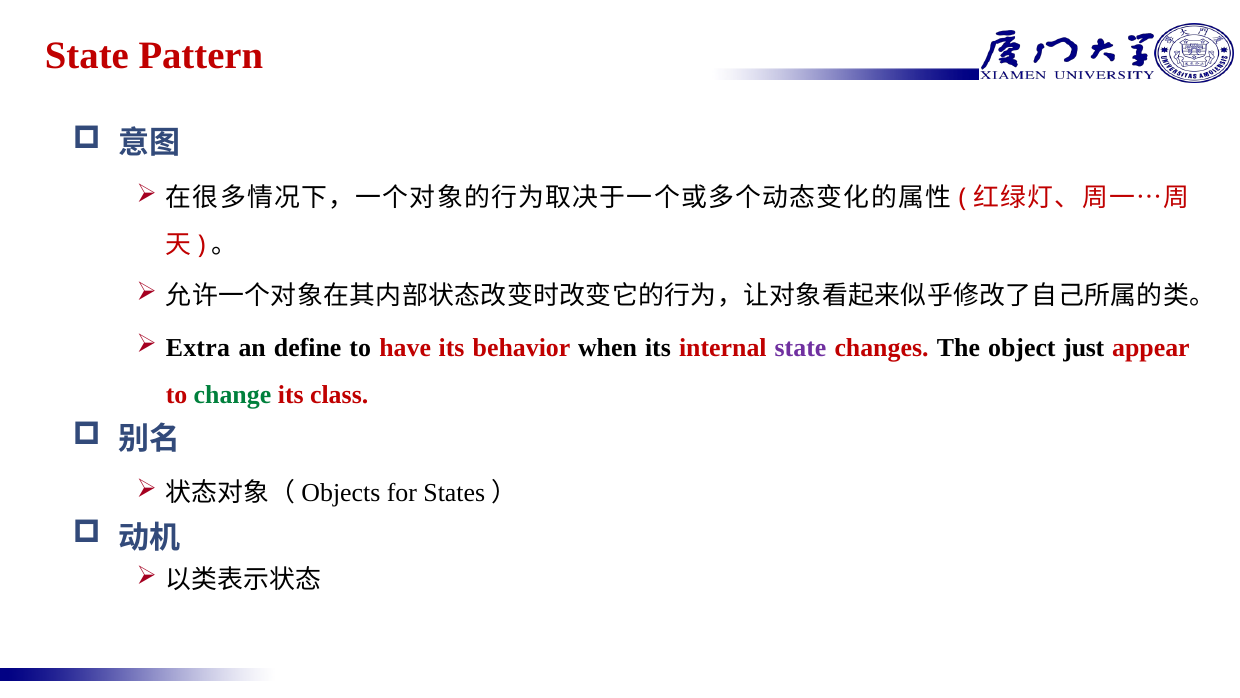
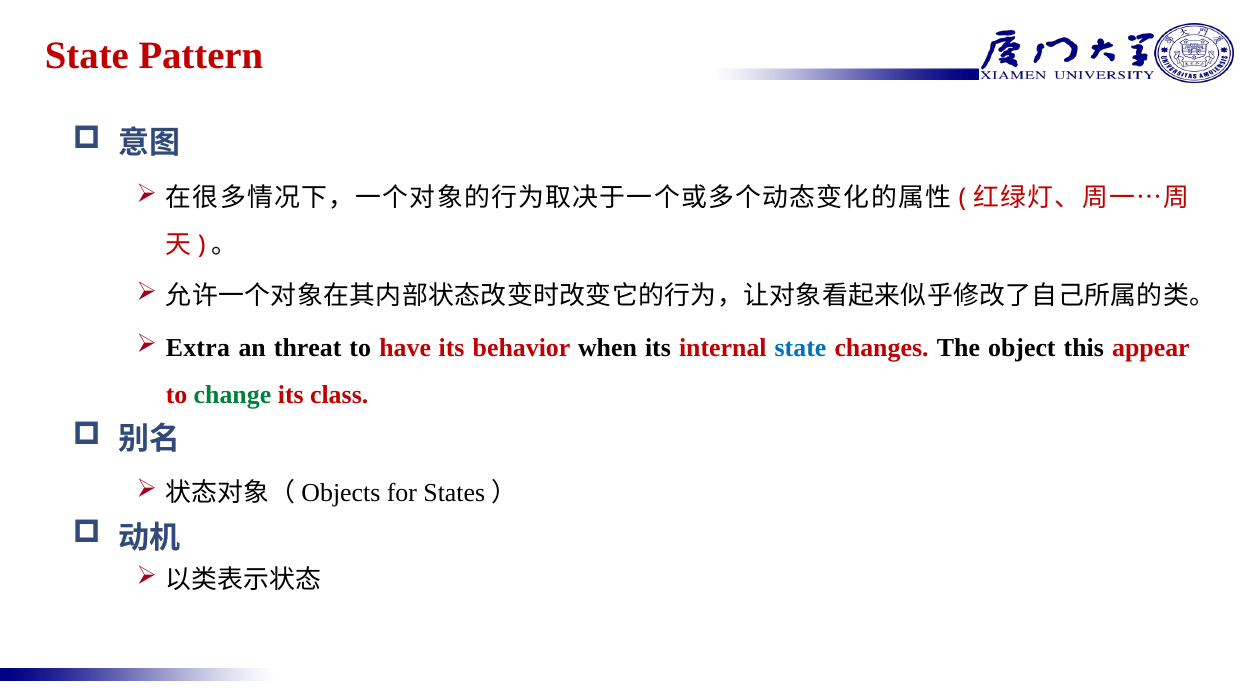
define: define -> threat (308, 348)
state colour: purple -> blue (801, 348)
just: just -> this (1084, 348)
